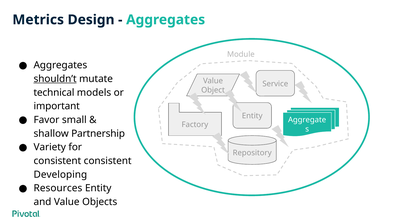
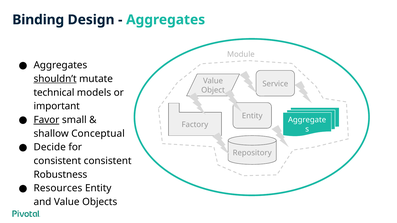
Metrics: Metrics -> Binding (38, 20)
Favor underline: none -> present (46, 120)
Partnership: Partnership -> Conceptual (98, 134)
Variety: Variety -> Decide (50, 147)
Developing: Developing -> Robustness (60, 175)
